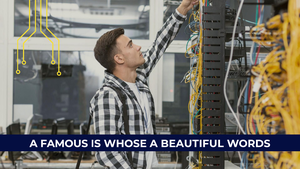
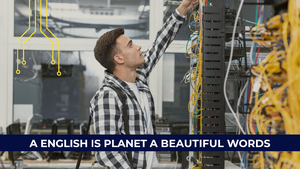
FAMOUS: FAMOUS -> ENGLISH (64, 143)
WHOSE: WHOSE -> PLANET (125, 143)
